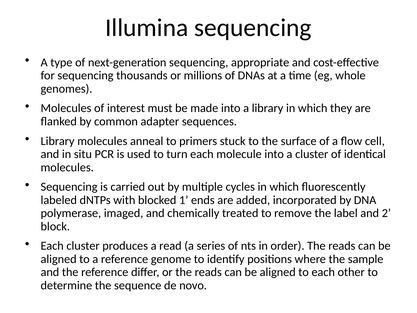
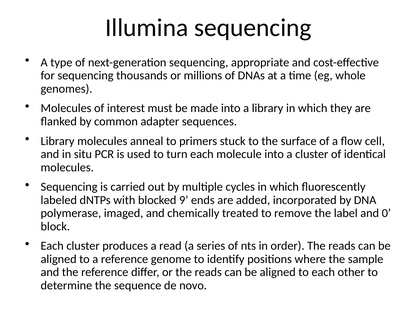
1: 1 -> 9 (184, 200)
2: 2 -> 0 (386, 213)
